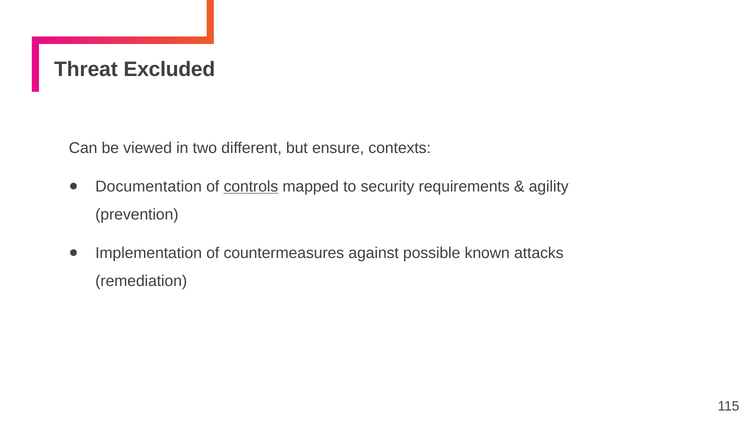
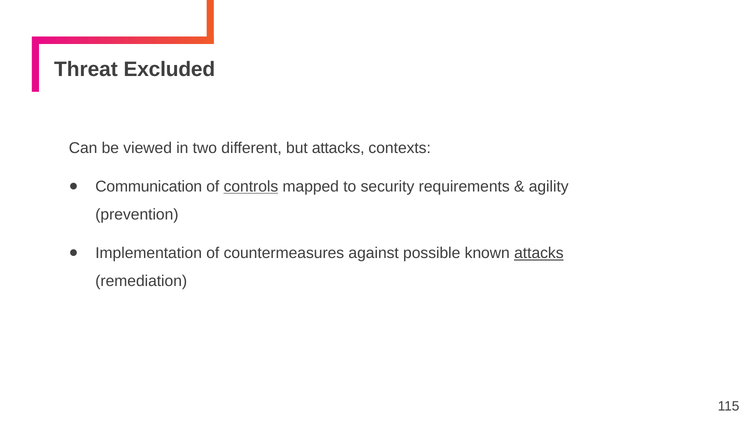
but ensure: ensure -> attacks (338, 148)
Documentation: Documentation -> Communication (149, 187)
attacks underline: none -> present (539, 253)
